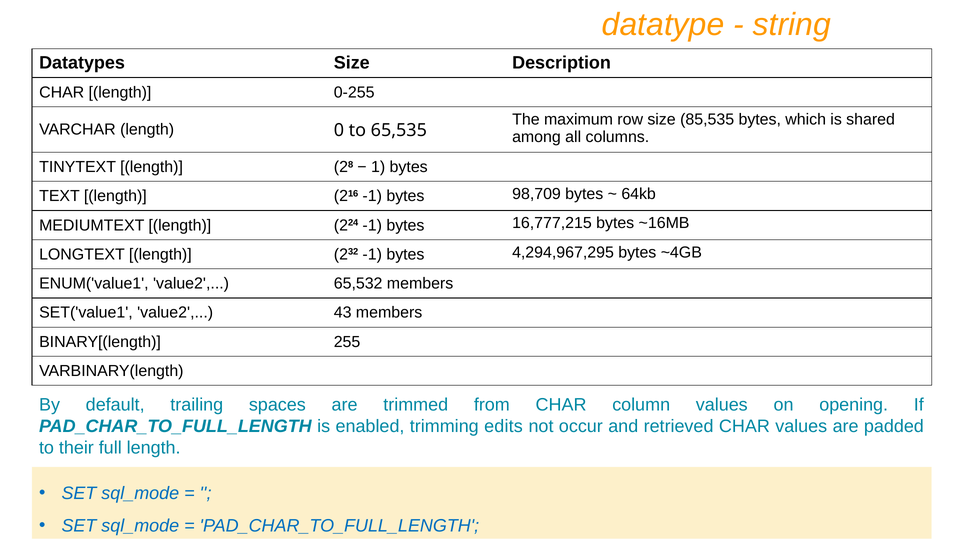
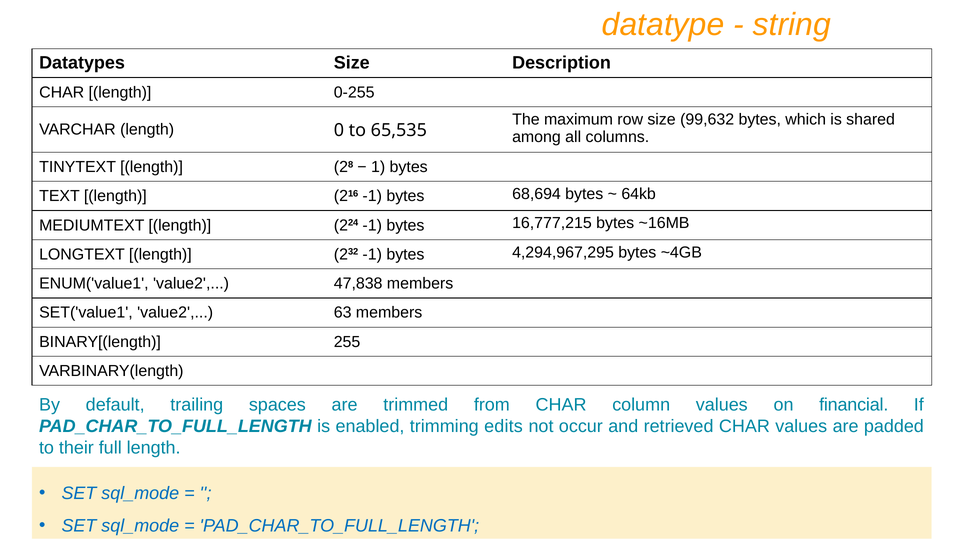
85,535: 85,535 -> 99,632 (707, 119)
98,709: 98,709 -> 68,694 (537, 194)
65,532: 65,532 -> 47,838 (358, 284)
43: 43 -> 63 (343, 313)
opening: opening -> financial (854, 405)
